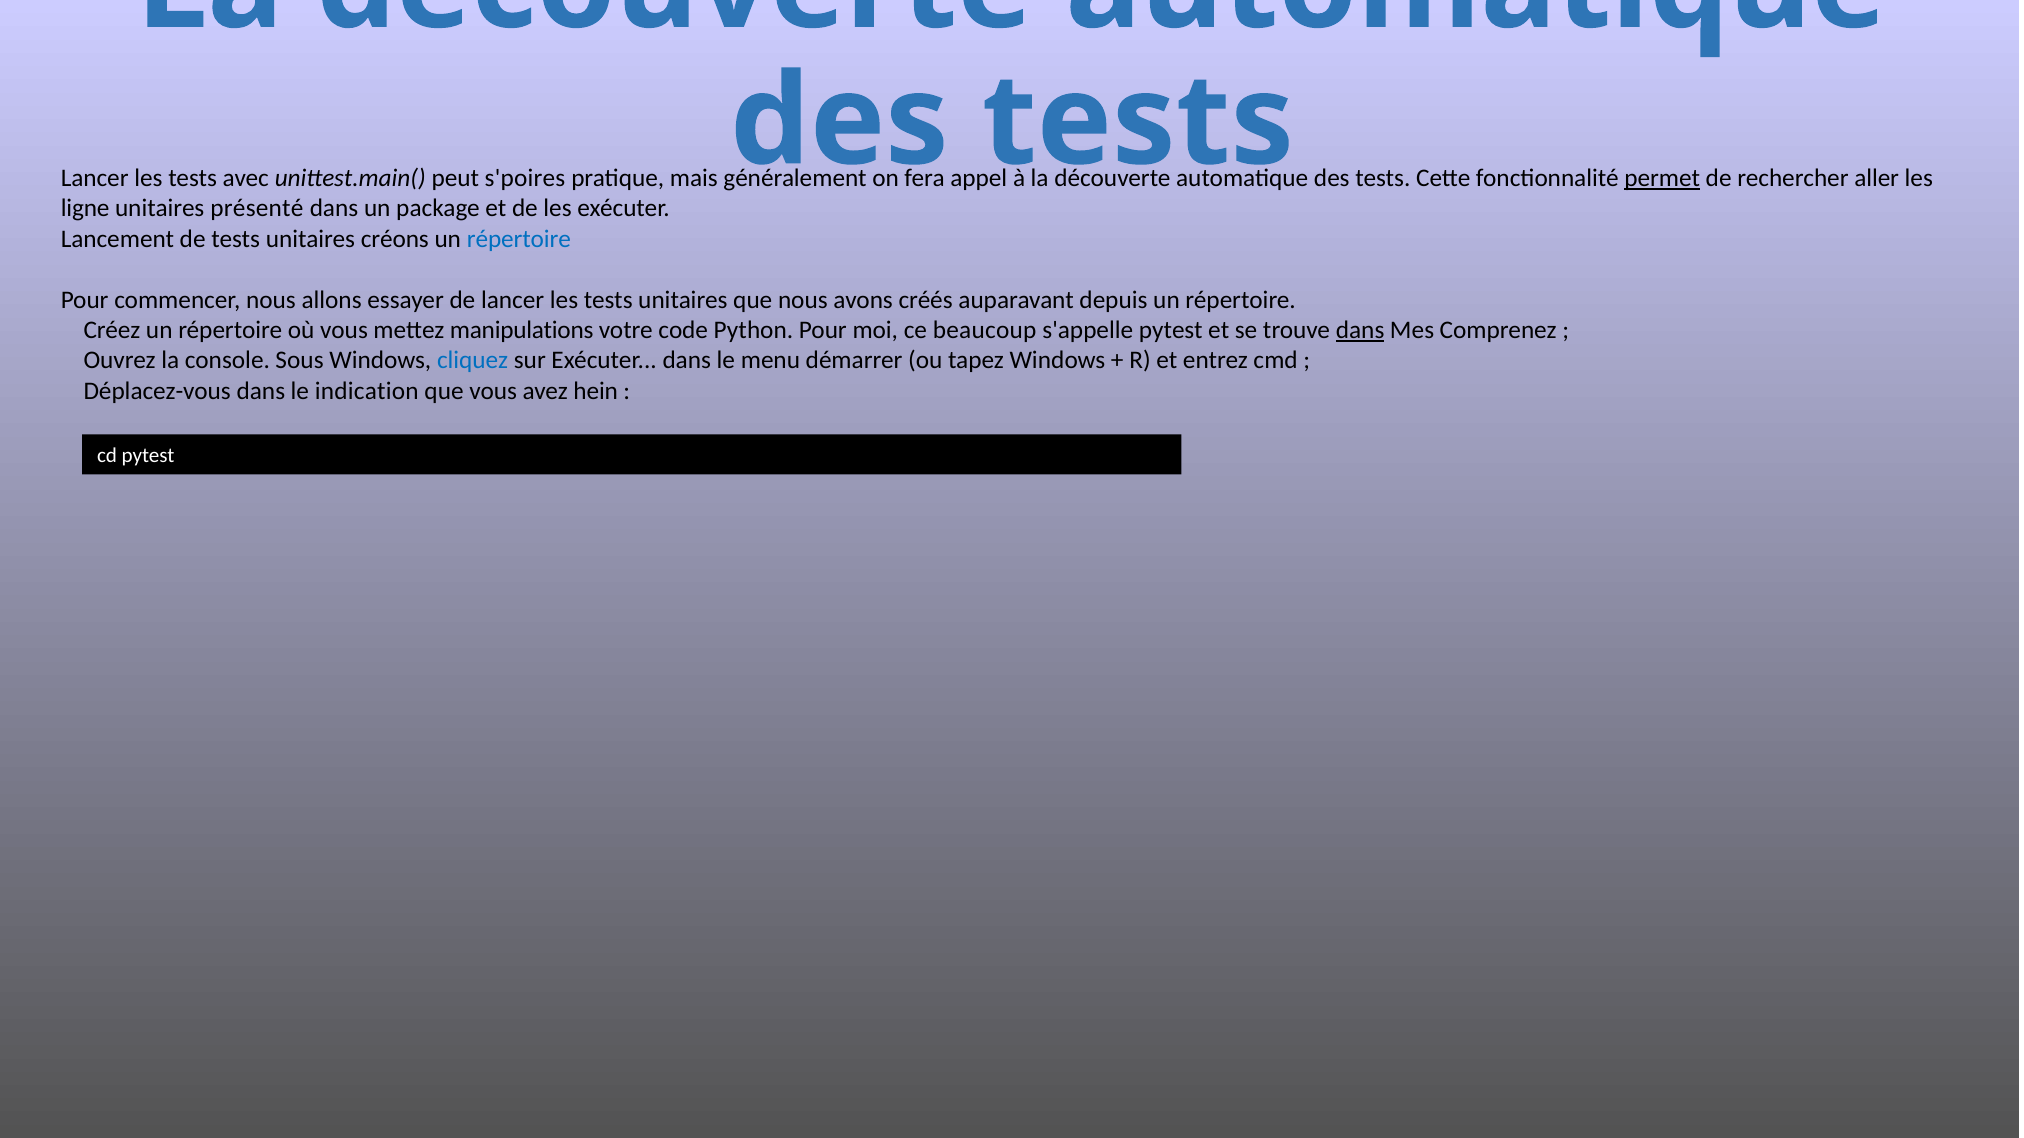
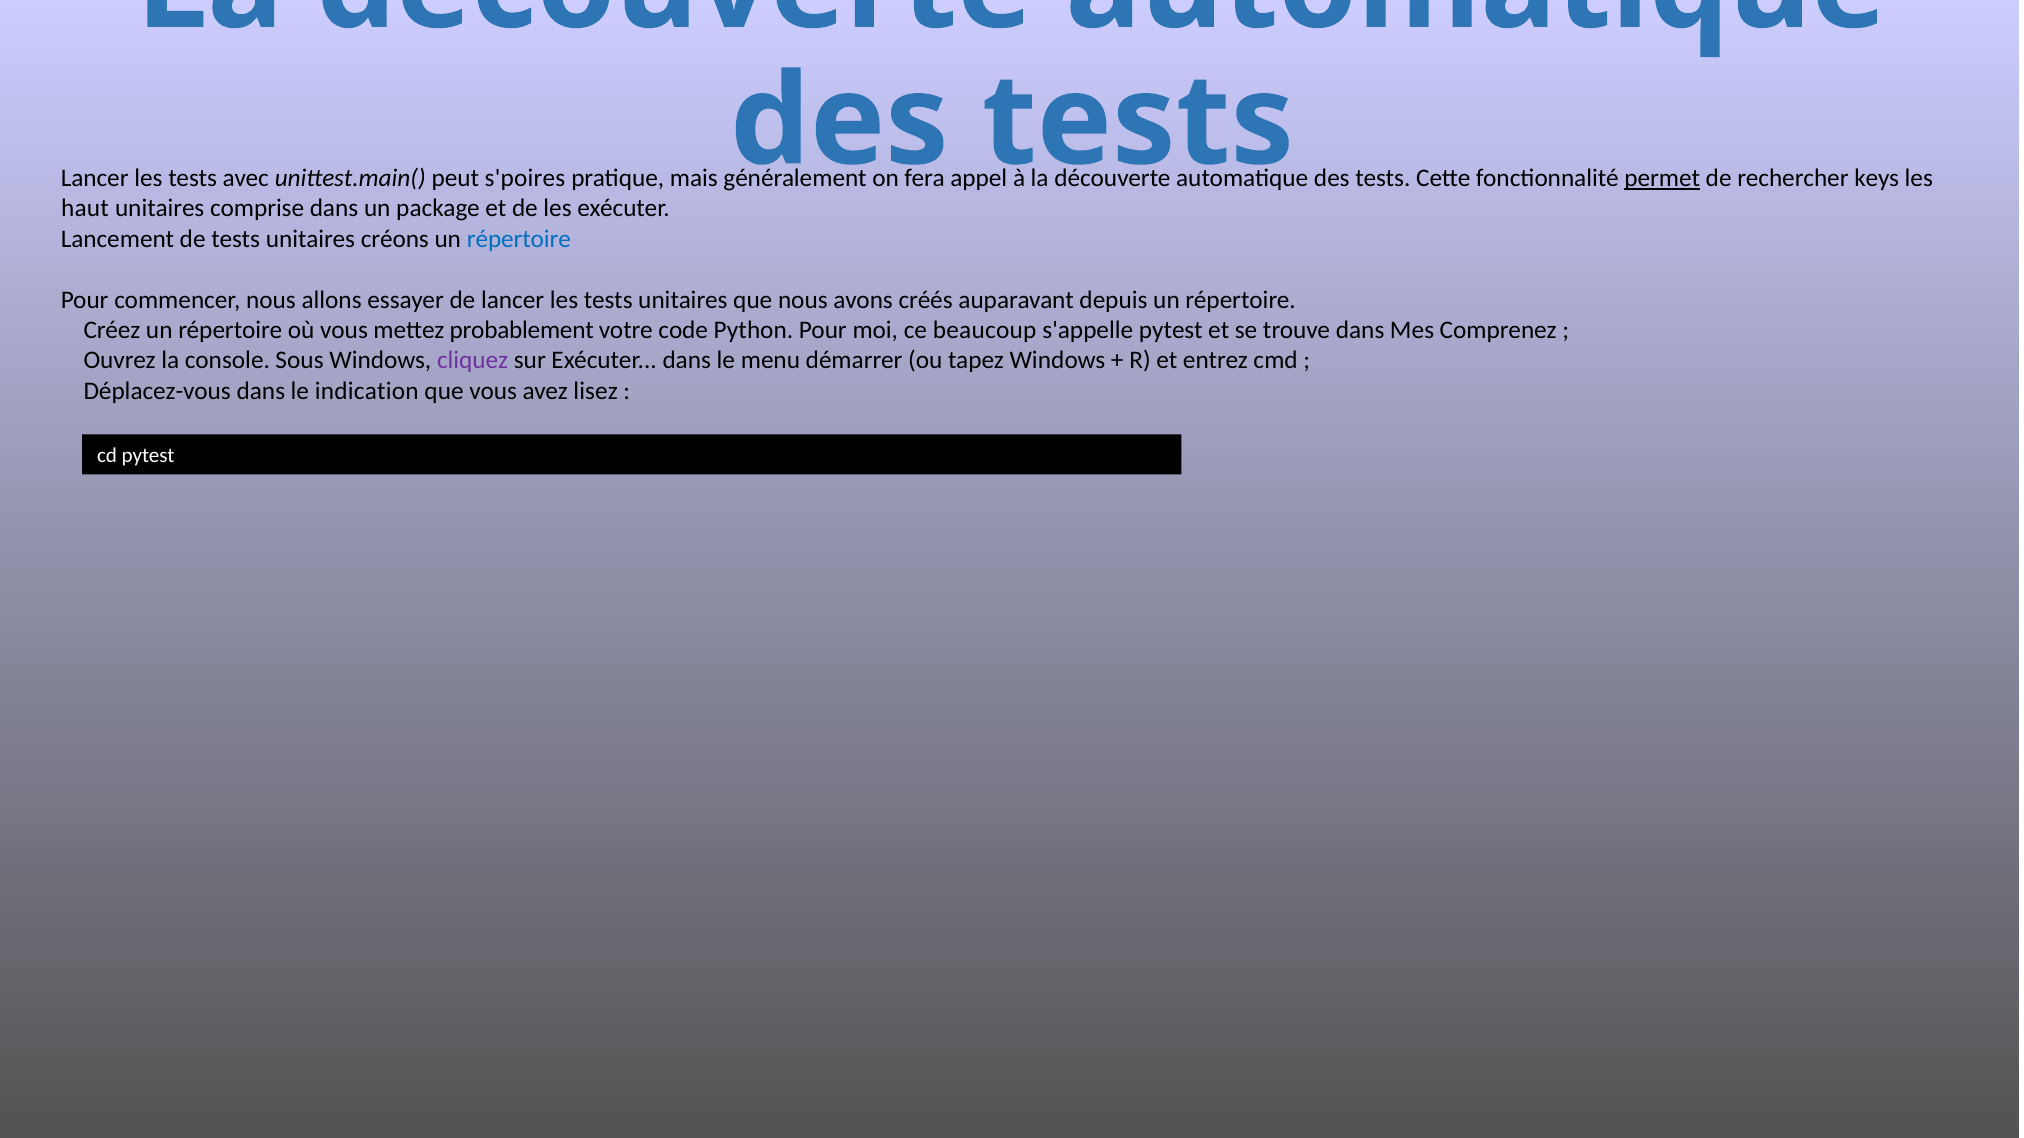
aller: aller -> keys (1877, 178)
ligne: ligne -> haut (85, 209)
présenté: présenté -> comprise (257, 209)
manipulations: manipulations -> probablement (522, 330)
dans underline: present -> none (1360, 330)
cliquez colour: blue -> purple (473, 361)
hein: hein -> lisez (596, 391)
